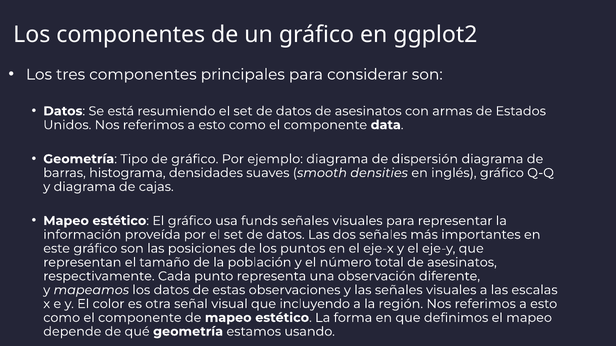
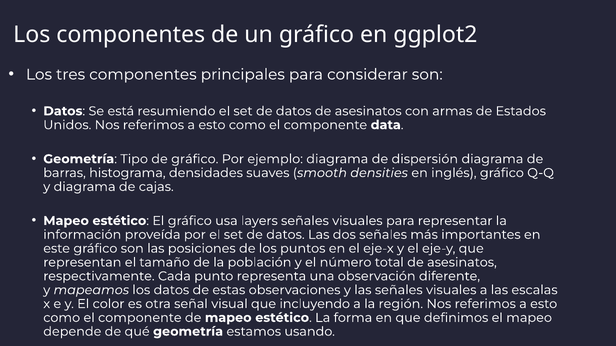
funds: funds -> layers (259, 221)
